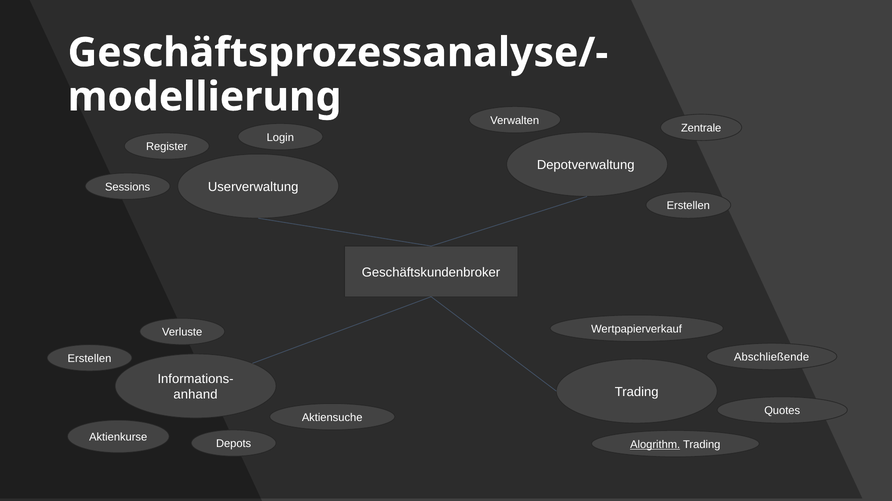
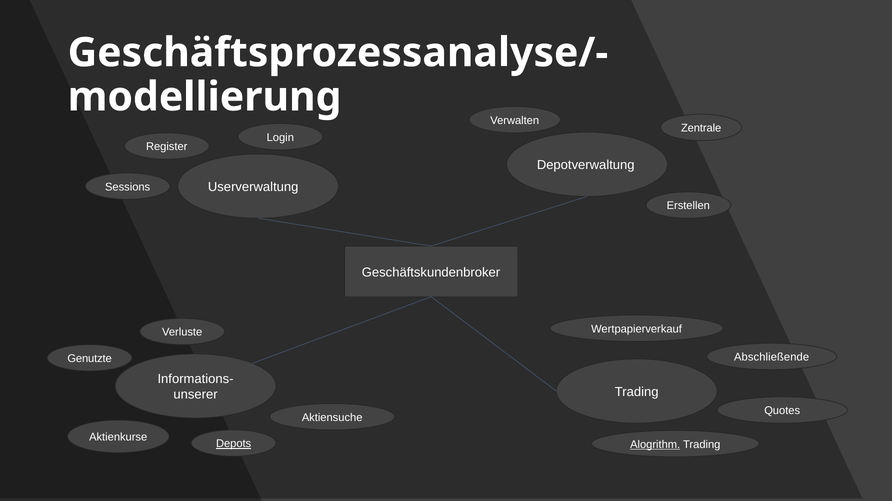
Erstellen: Erstellen -> Genutzte (90, 359)
anhand: anhand -> unserer (196, 395)
Depots underline: none -> present (234, 444)
